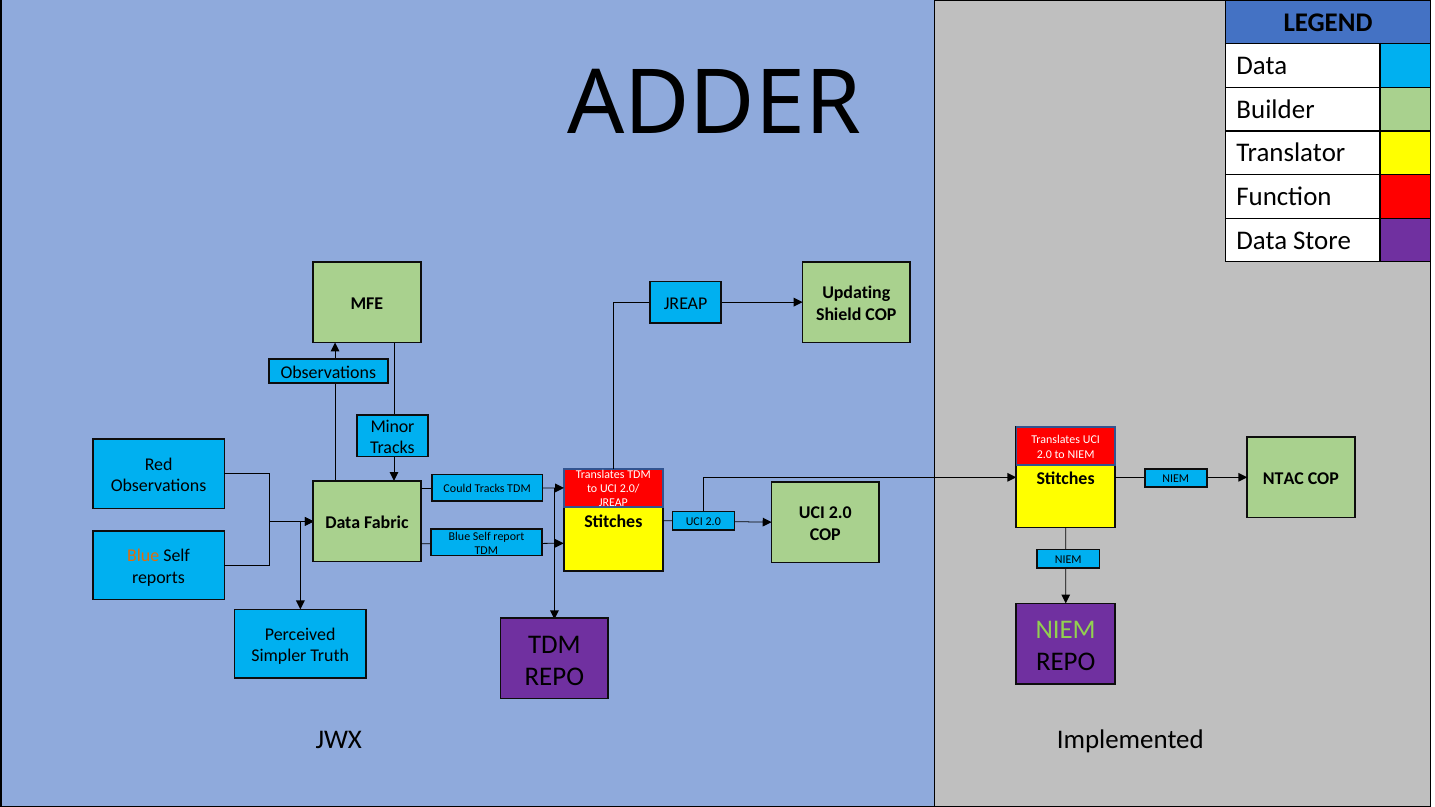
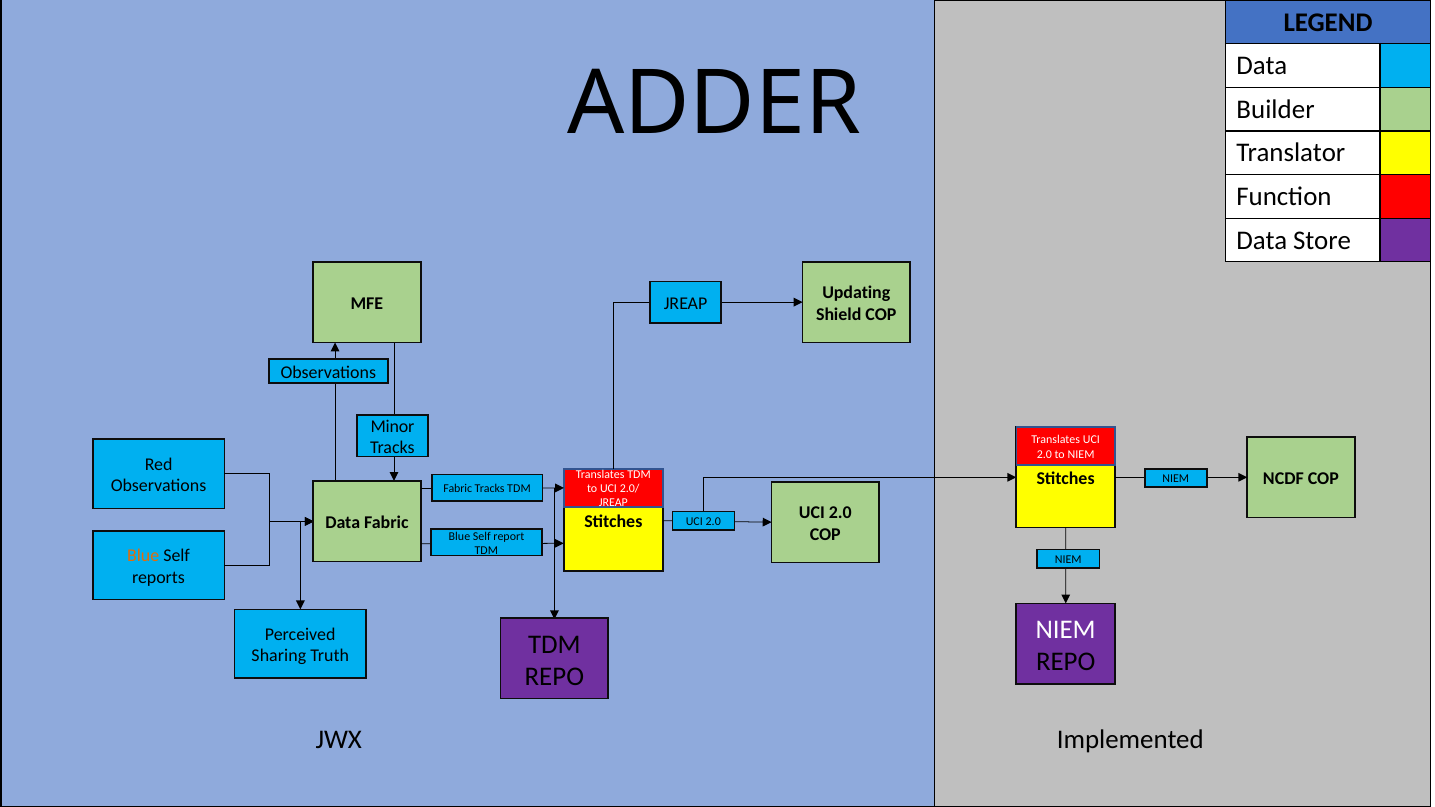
NTAC: NTAC -> NCDF (1283, 479)
Could: Could -> Fabric (458, 489)
NIEM colour: light green -> white (1066, 630)
Simpler: Simpler -> Sharing (279, 656)
